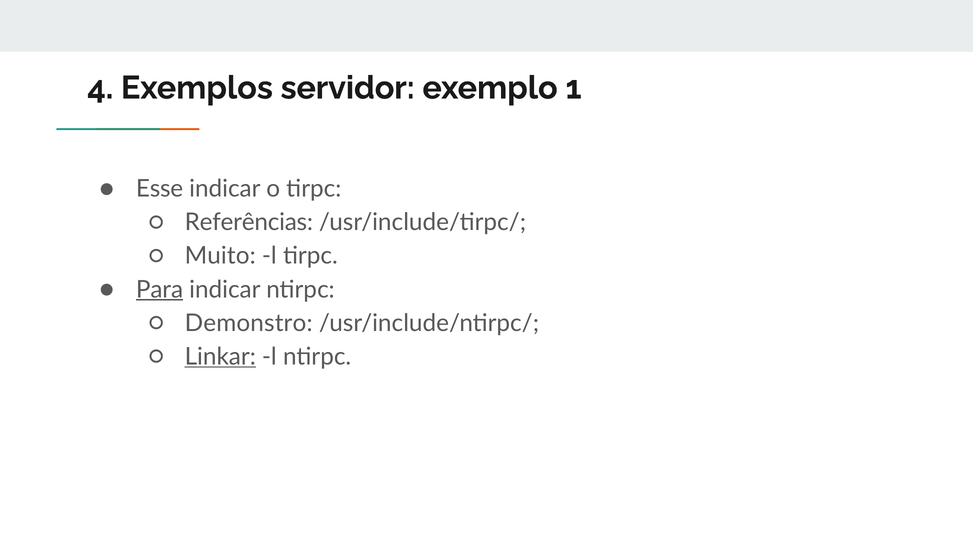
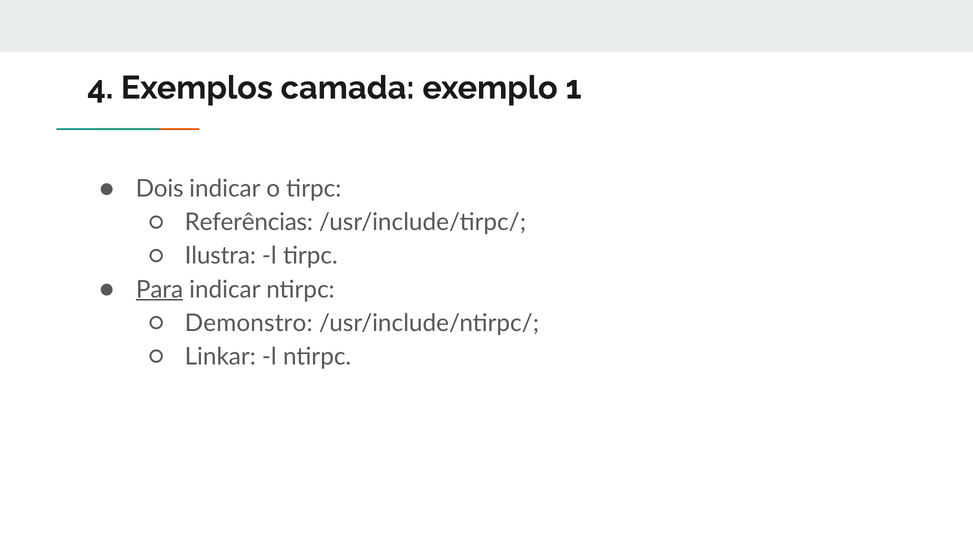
servidor: servidor -> camada (348, 88)
Esse: Esse -> Dois (160, 189)
Muito: Muito -> Ilustra (220, 256)
Linkar underline: present -> none (220, 357)
